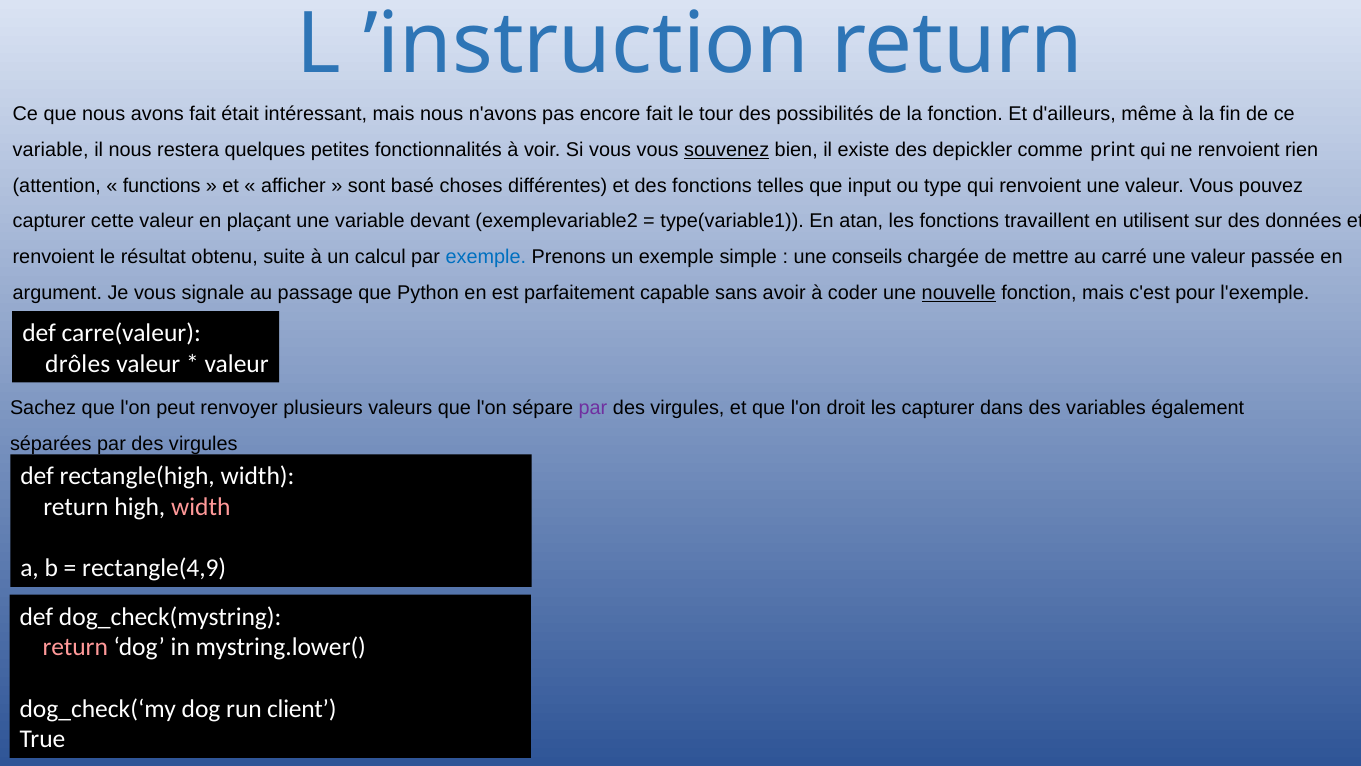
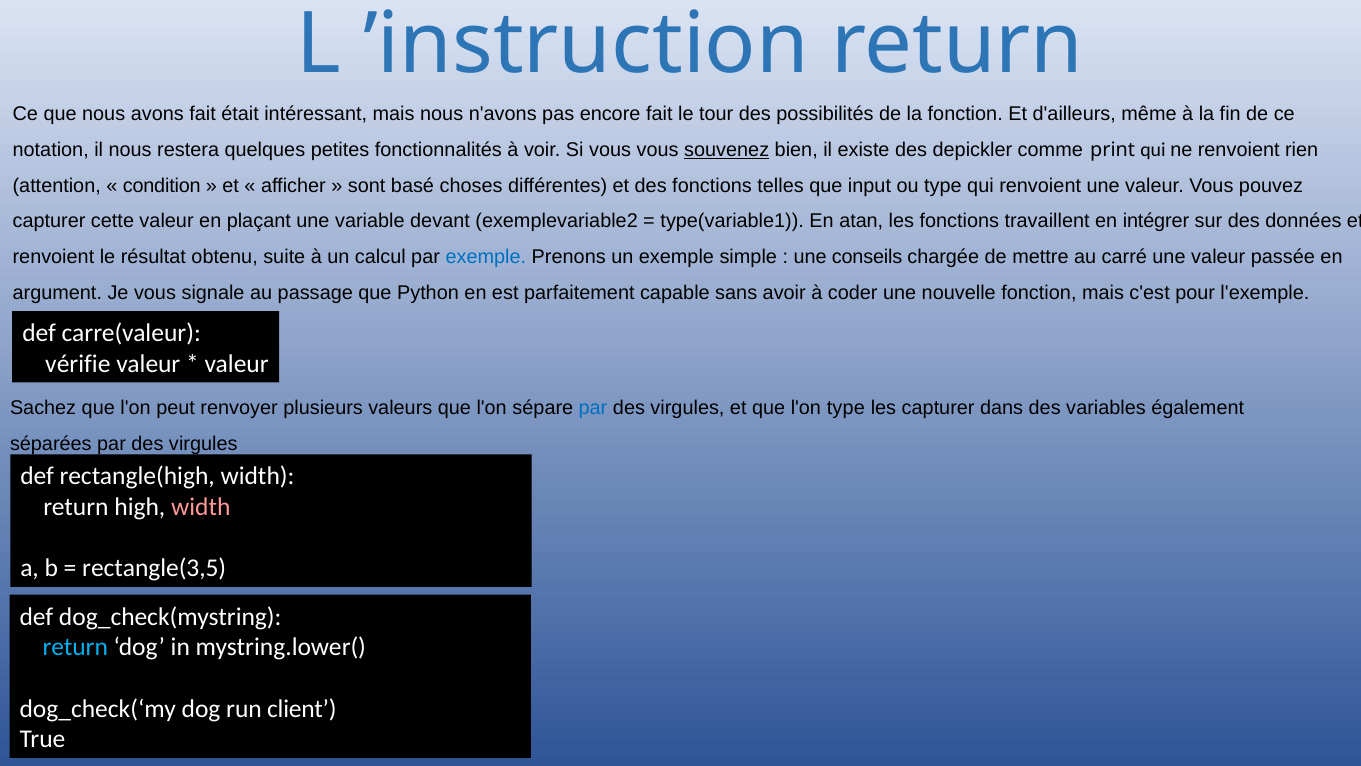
variable: variable -> notation (51, 150)
functions: functions -> condition (162, 185)
utilisent: utilisent -> intégrer (1156, 221)
nouvelle underline: present -> none (959, 293)
drôles: drôles -> vérifie (78, 364)
par colour: purple -> blue (593, 408)
l'on droit: droit -> type (846, 408)
rectangle(4,9: rectangle(4,9 -> rectangle(3,5 (154, 568)
return colour: pink -> light blue (75, 647)
